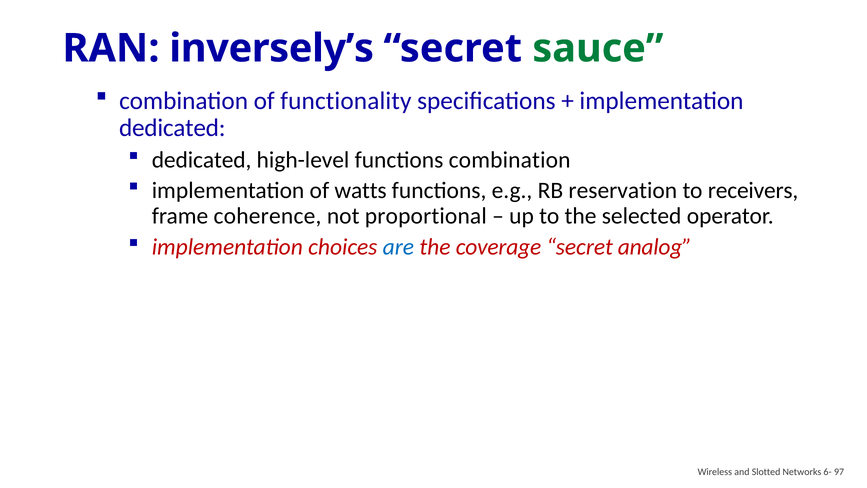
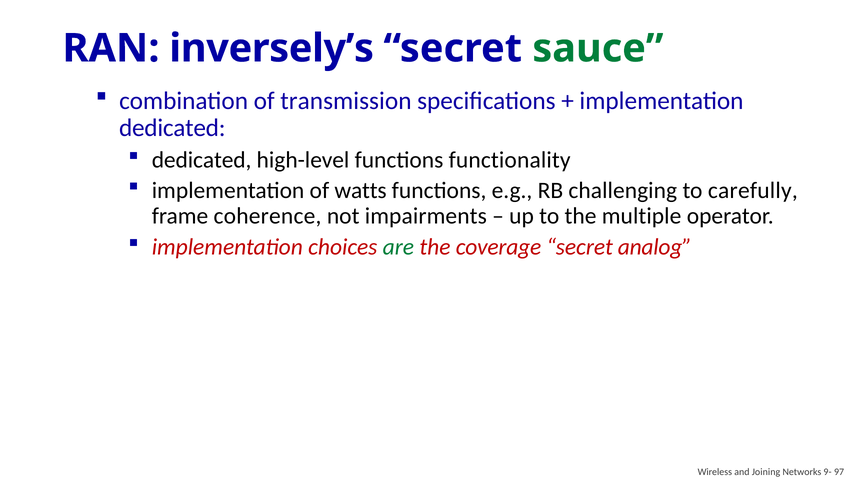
functionality: functionality -> transmission (346, 101)
functions combination: combination -> functionality (510, 160)
reservation: reservation -> challenging (623, 191)
receivers: receivers -> carefully (753, 191)
proportional: proportional -> impairments (426, 216)
selected: selected -> multiple (642, 216)
are colour: blue -> green (398, 247)
Slotted: Slotted -> Joining (766, 472)
6-: 6- -> 9- (828, 472)
